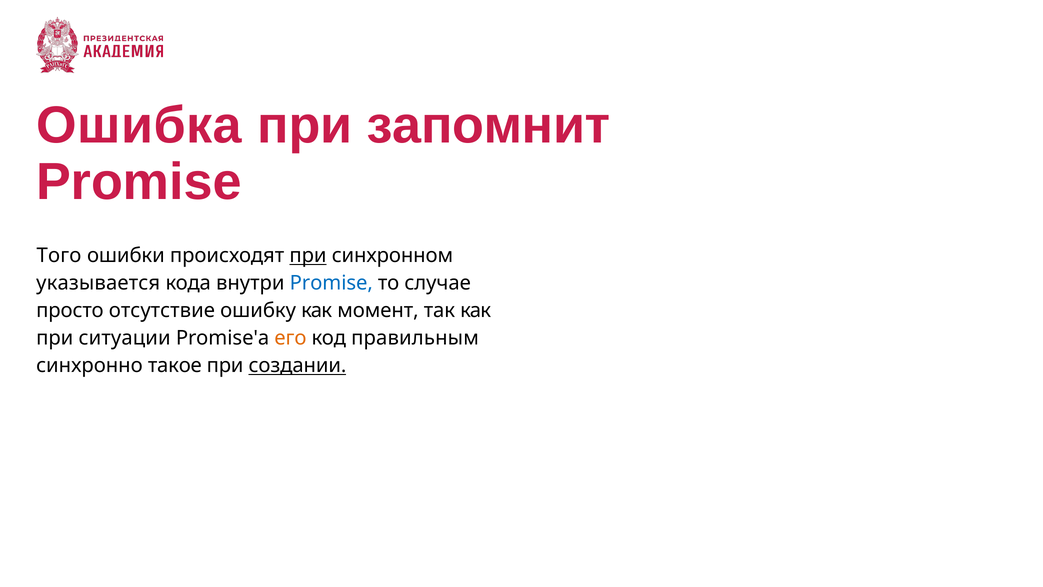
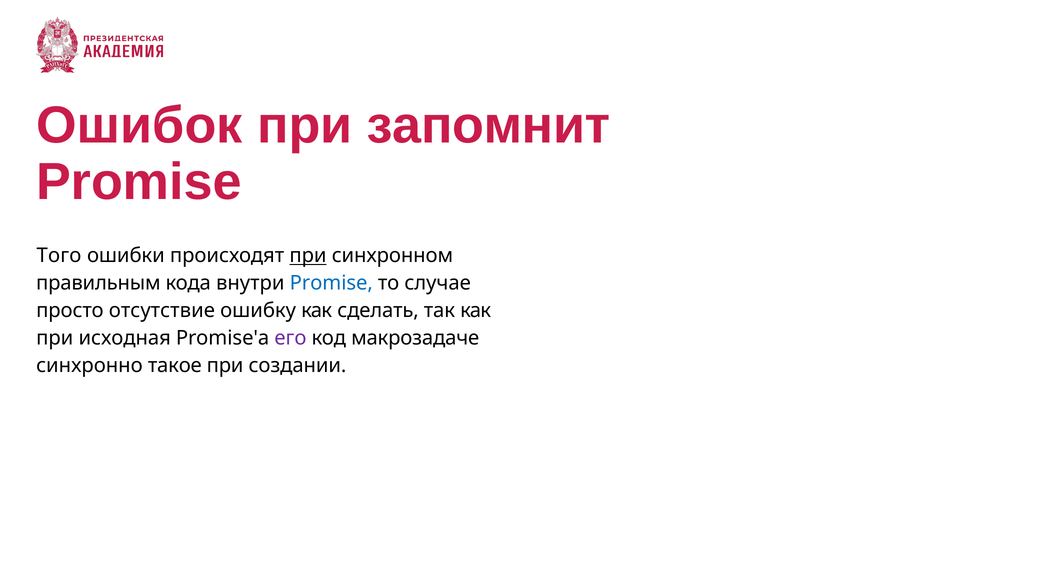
Ошибка: Ошибка -> Ошибок (139, 126)
указывается: указывается -> правильным (98, 283)
момент: момент -> сделать (378, 311)
ситуации: ситуации -> исходная (125, 338)
его colour: orange -> purple (290, 338)
правильным: правильным -> макрозадаче (415, 338)
создании underline: present -> none (297, 366)
